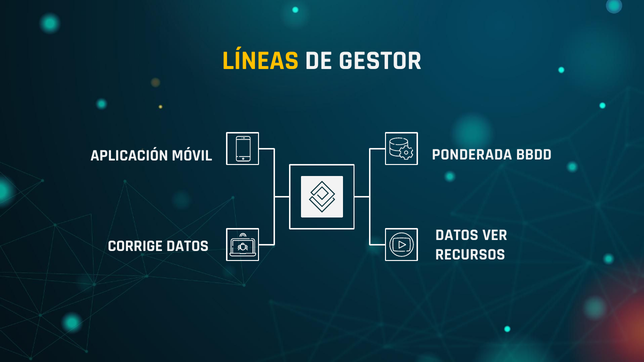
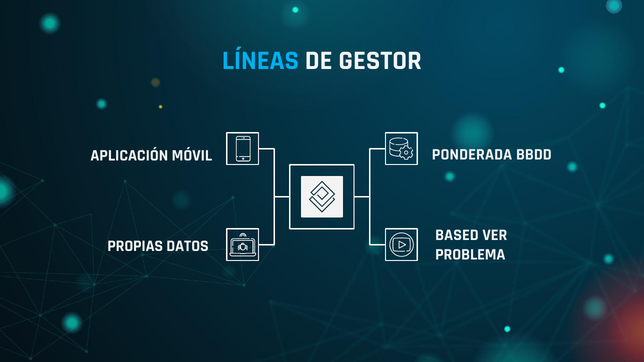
LÍNEAS colour: yellow -> light blue (260, 60)
DATOS: DATOS -> BASED (457, 235)
CORRIGE: CORRIGE -> PROPIAS (135, 246)
RECURSOS: RECURSOS -> PROBLEMA (470, 254)
